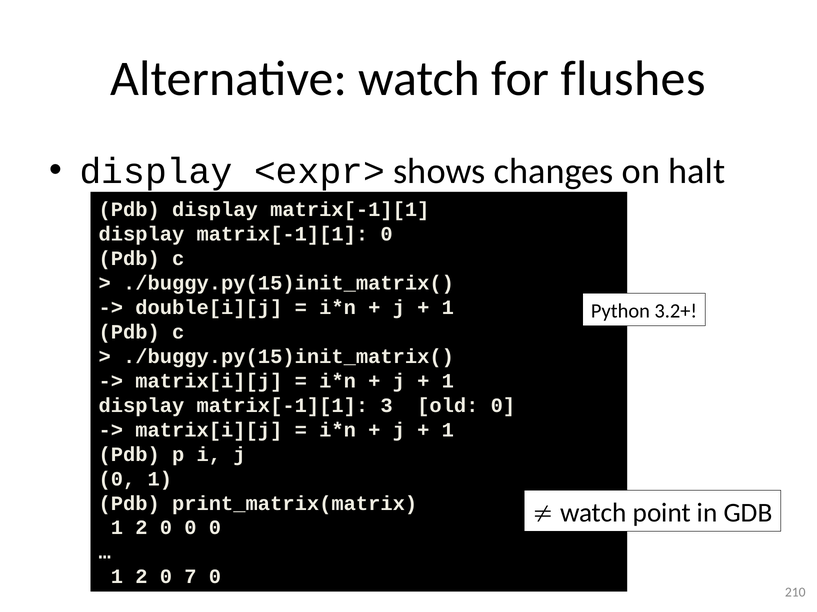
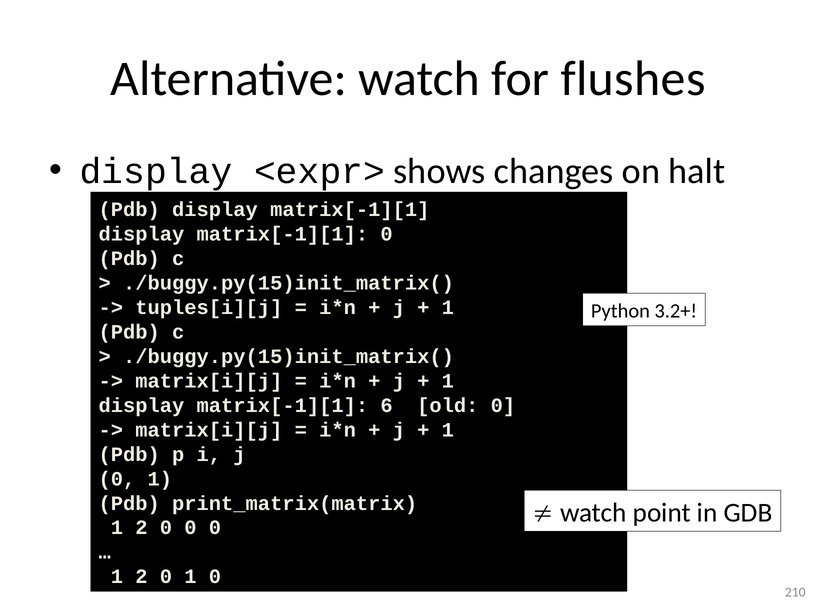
double[i][j: double[i][j -> tuples[i][j (209, 308)
3: 3 -> 6 (387, 406)
2 0 7: 7 -> 1 (190, 577)
